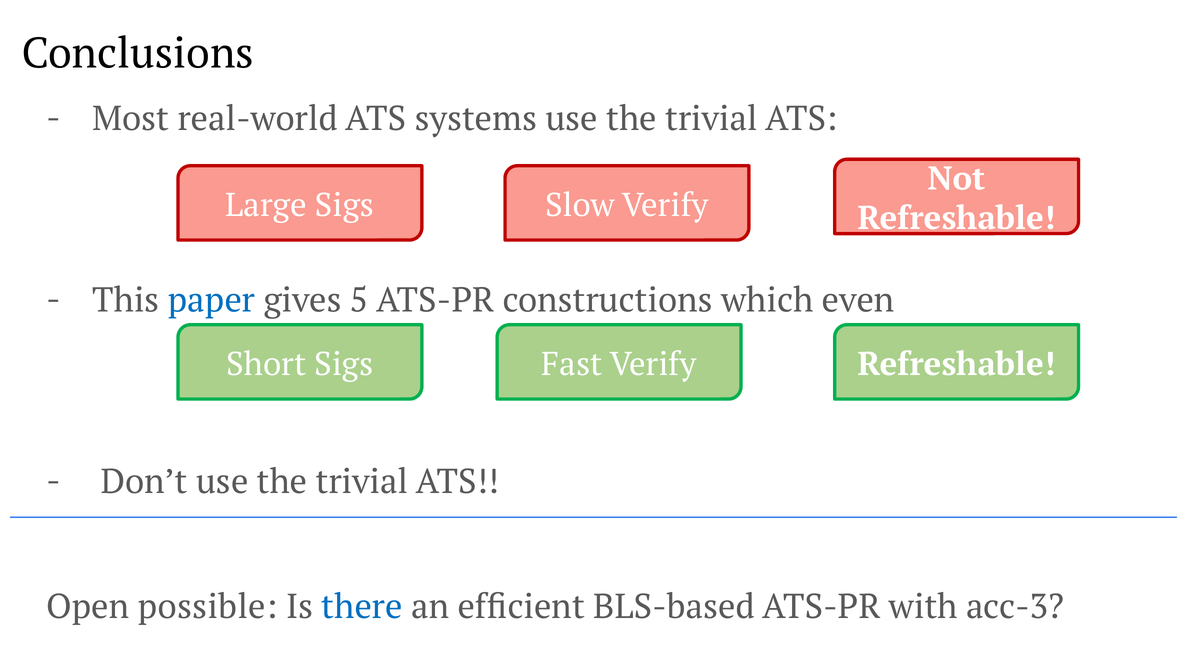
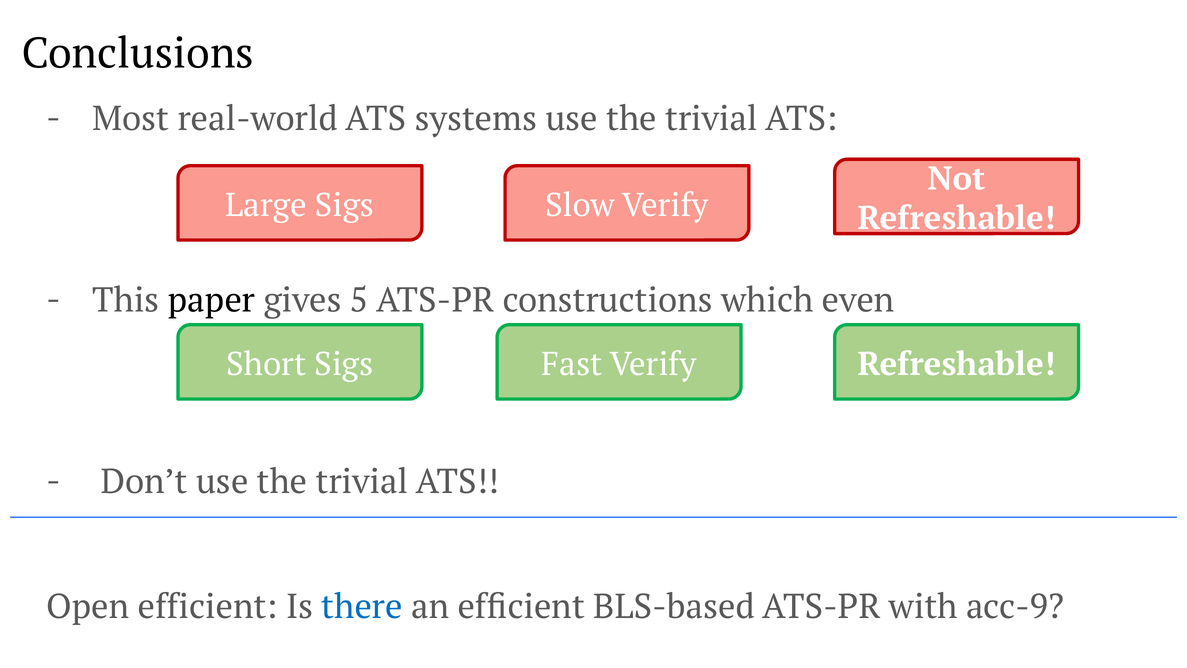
paper colour: blue -> black (212, 300)
Open possible: possible -> efficient (208, 606)
acc-3: acc-3 -> acc-9 (1015, 606)
